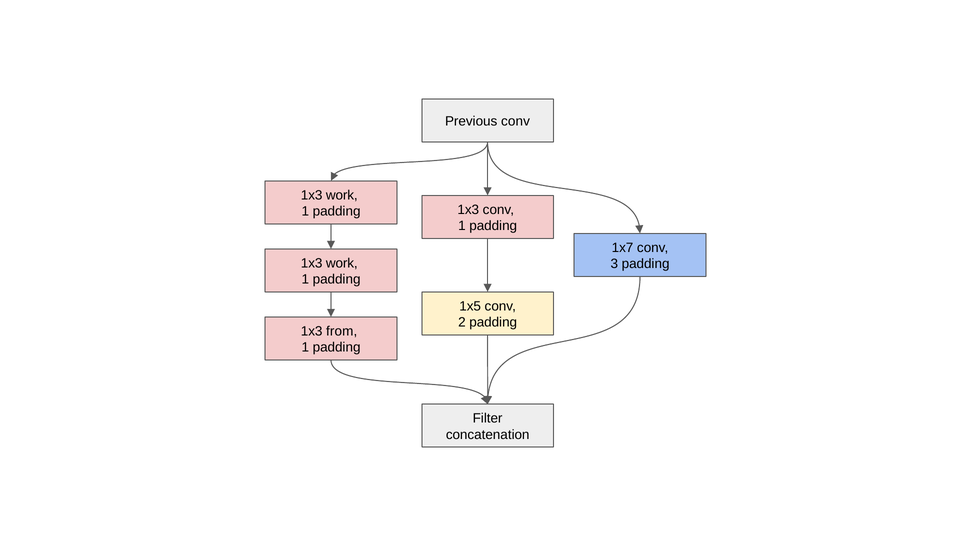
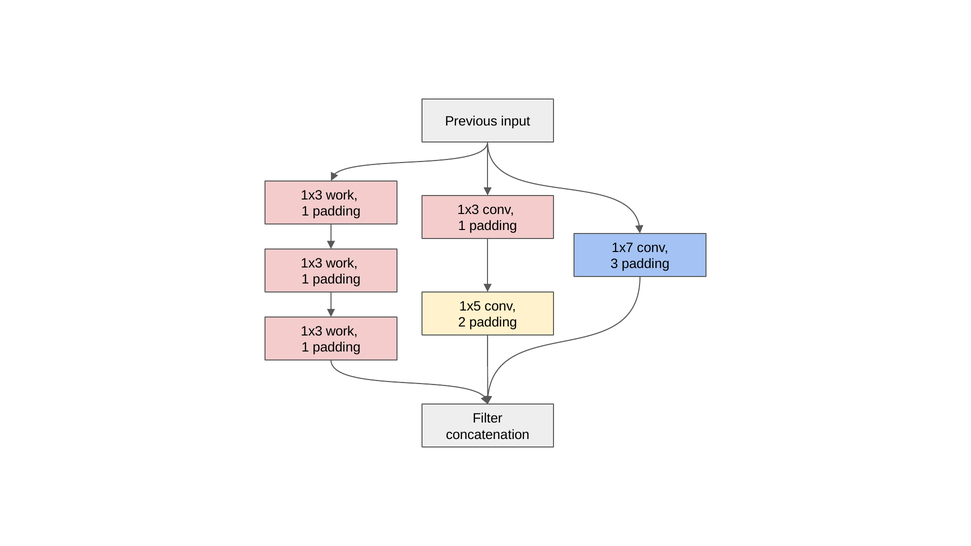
Previous conv: conv -> input (516, 121)
from: from -> work (342, 331)
